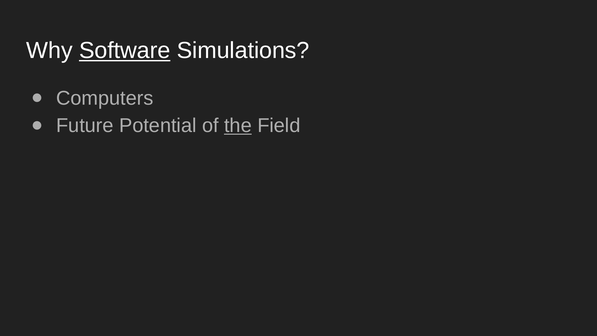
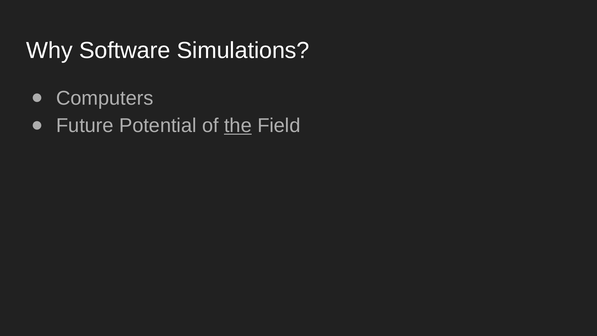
Software underline: present -> none (125, 51)
